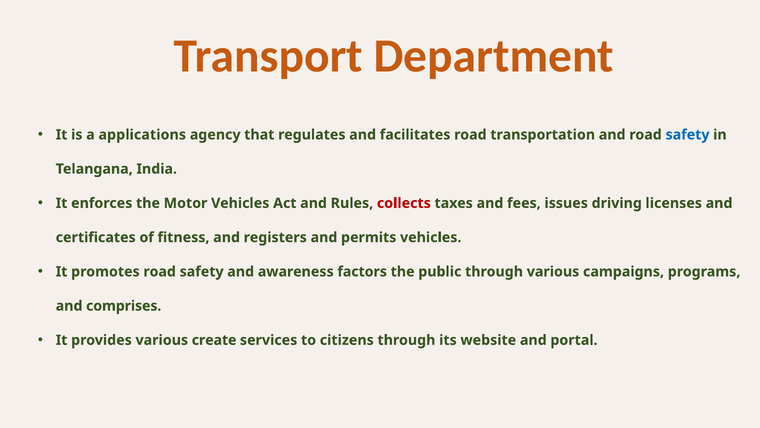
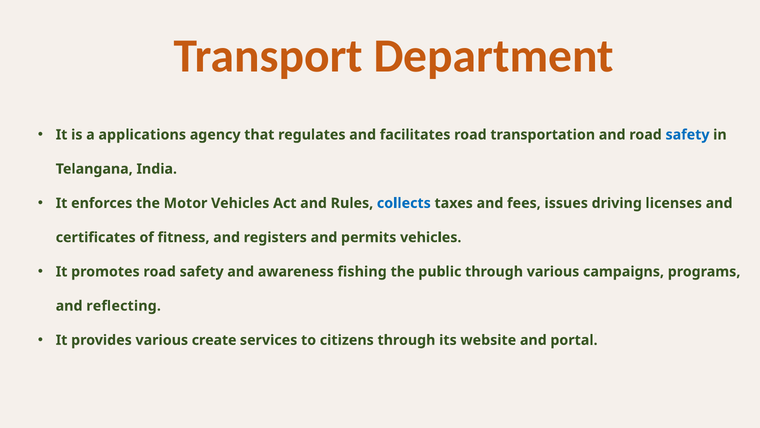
collects colour: red -> blue (404, 203)
factors: factors -> fishing (362, 271)
comprises: comprises -> reflecting (124, 306)
